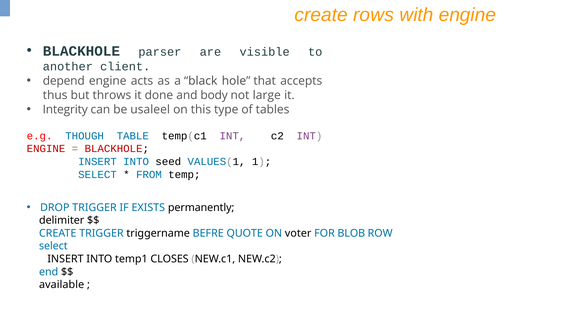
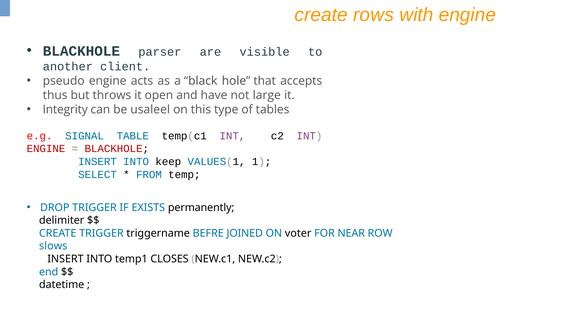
depend: depend -> pseudo (64, 81)
done: done -> open (159, 95)
body: body -> have (214, 95)
THOUGH: THOUGH -> SIGNAL (85, 136)
seed: seed -> keep (168, 162)
QUOTE: QUOTE -> JOINED (245, 233)
BLOB: BLOB -> NEAR (351, 233)
select: select -> slows (53, 246)
available: available -> datetime (62, 285)
